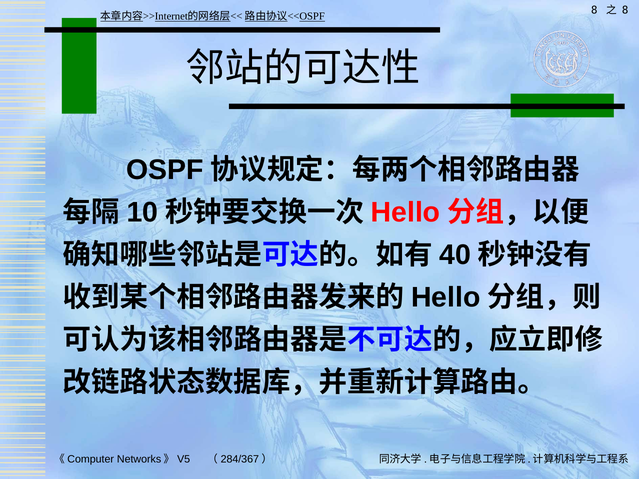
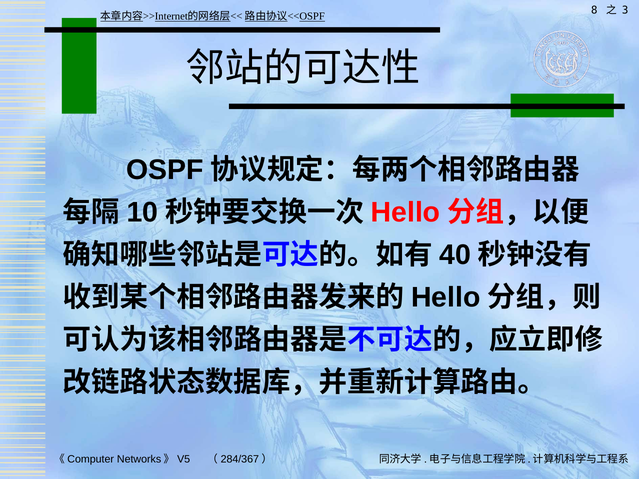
8: 8 -> 3 (625, 10)
